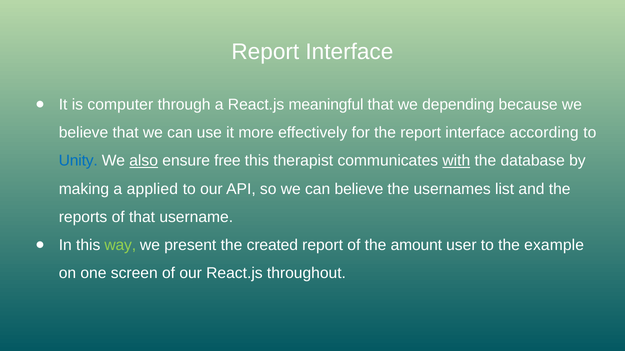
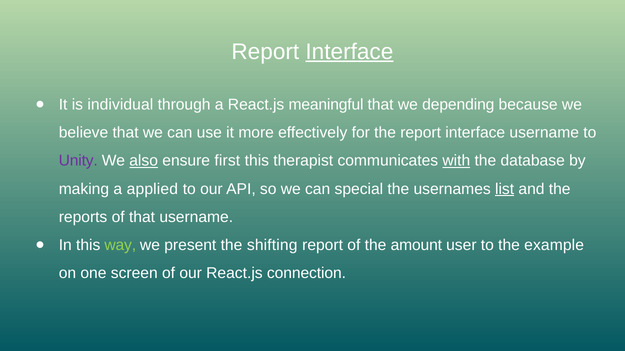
Interface underline: none -> present (349, 52)
computer: computer -> individual (120, 105)
interface according: according -> username (544, 133)
Unity colour: blue -> purple (78, 161)
free: free -> first (227, 161)
can believe: believe -> special (359, 189)
list underline: none -> present (505, 189)
created: created -> shifting (272, 245)
throughout: throughout -> connection (306, 274)
